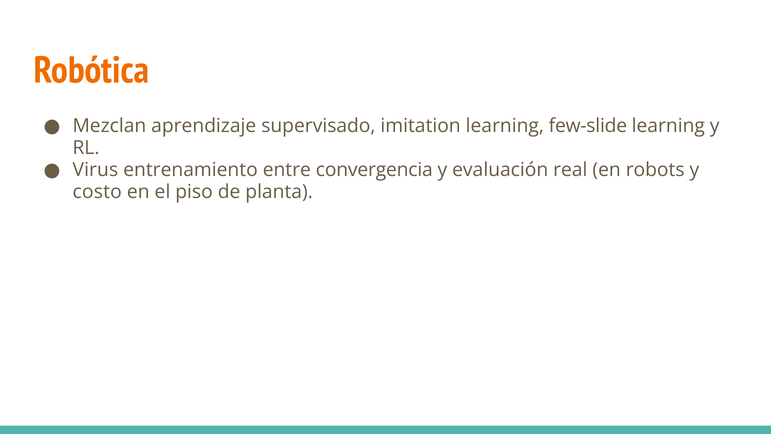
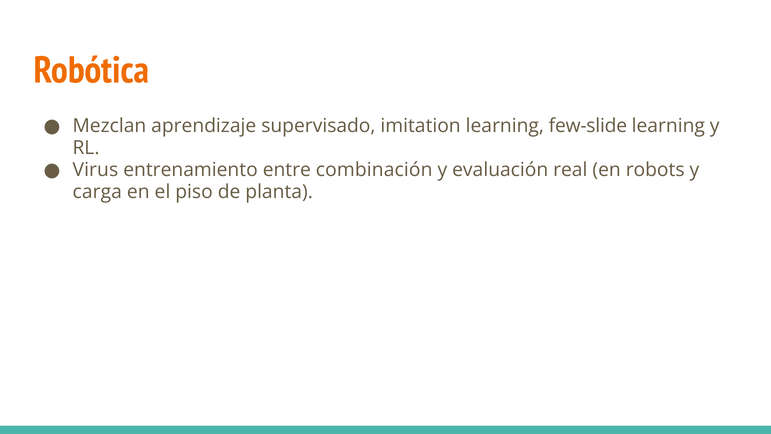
convergencia: convergencia -> combinación (374, 170)
costo: costo -> carga (97, 192)
